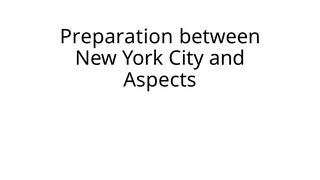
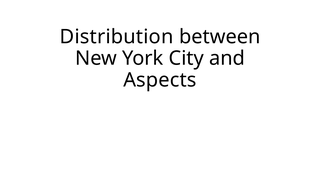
Preparation: Preparation -> Distribution (117, 37)
